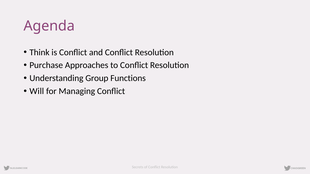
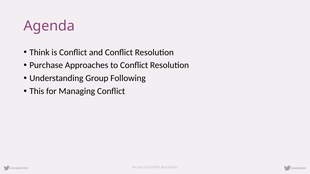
Functions: Functions -> Following (128, 78)
Will: Will -> This (37, 91)
